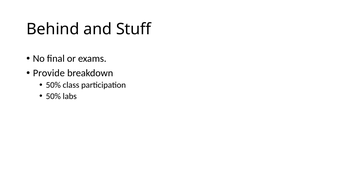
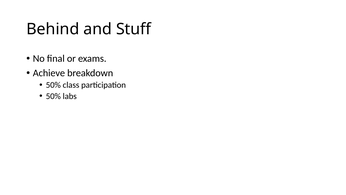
Provide: Provide -> Achieve (49, 73)
